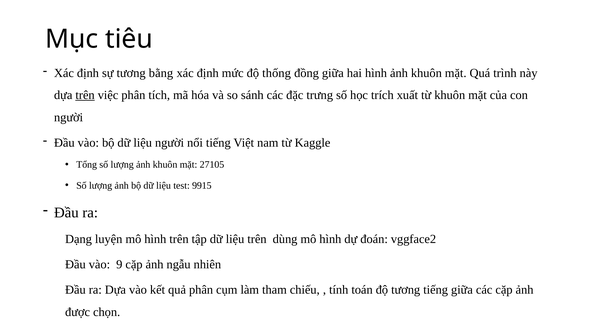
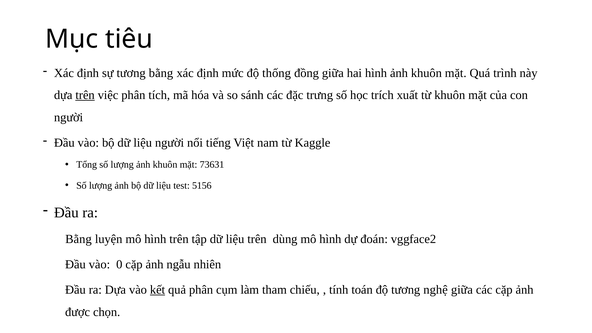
27105: 27105 -> 73631 (212, 165)
9915: 9915 -> 5156 (202, 186)
Dạng: Dạng -> Bằng (78, 239)
9: 9 -> 0 (119, 265)
kết underline: none -> present (158, 290)
tương tiếng: tiếng -> nghệ (436, 290)
